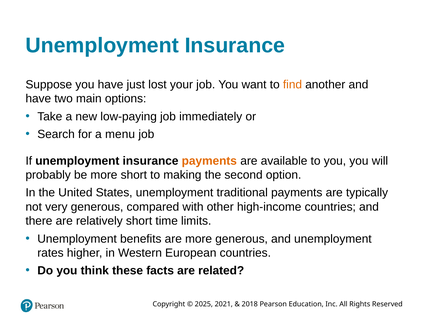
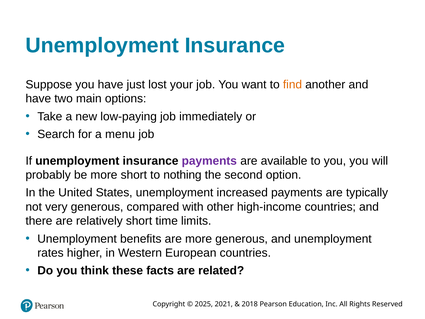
payments colour: orange -> purple (209, 161)
making: making -> nothing (182, 175)
traditional: traditional -> increased (242, 193)
